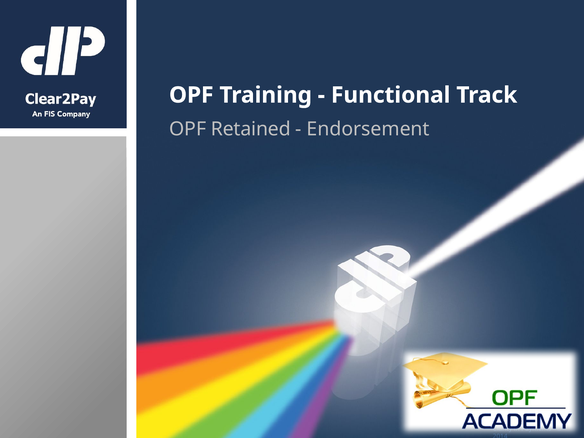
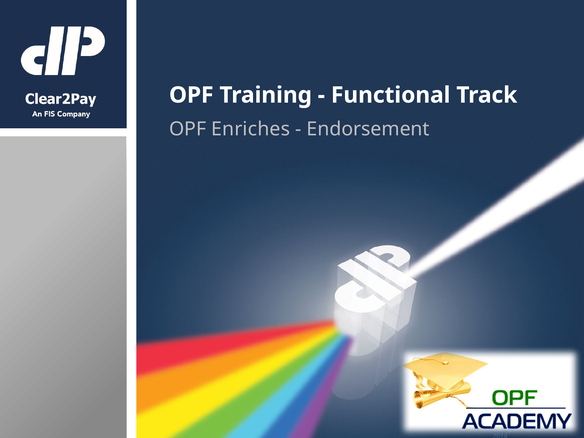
Retained: Retained -> Enriches (251, 129)
